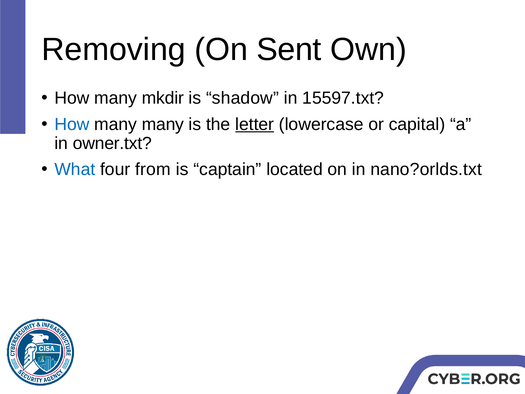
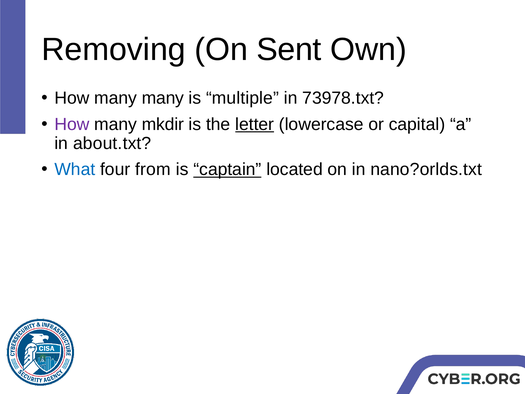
many mkdir: mkdir -> many (163, 98)
shadow: shadow -> multiple (242, 98)
15597.txt: 15597.txt -> 73978.txt (343, 98)
How colour: blue -> purple (72, 124)
many many: many -> mkdir (163, 124)
owner.txt: owner.txt -> about.txt (112, 143)
captain underline: none -> present (227, 169)
